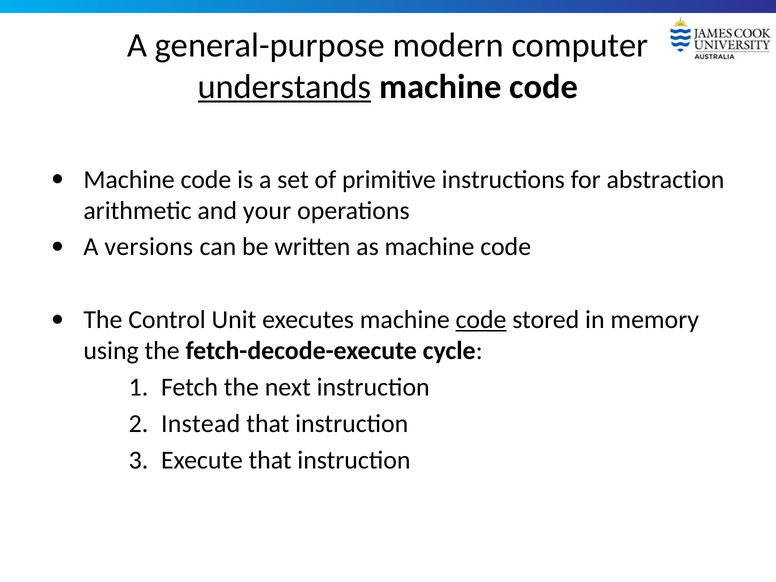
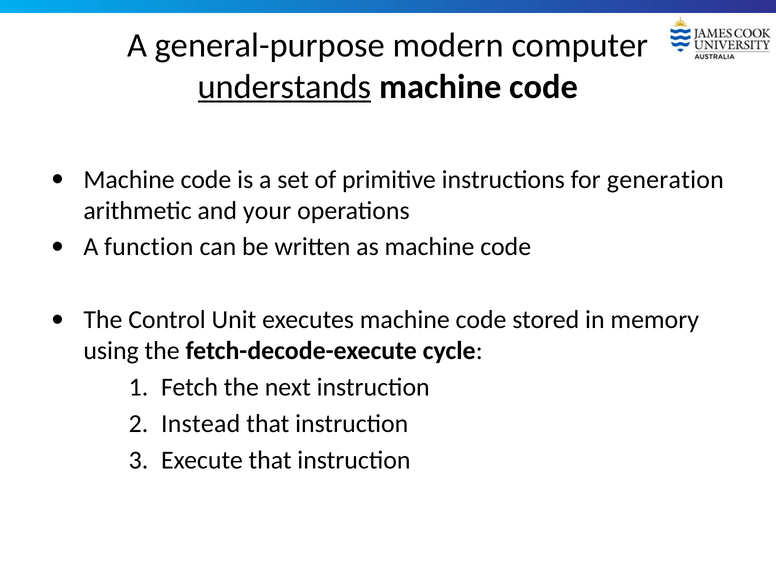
abstraction: abstraction -> generation (665, 179)
versions: versions -> function (149, 247)
code underline: present -> none (481, 320)
